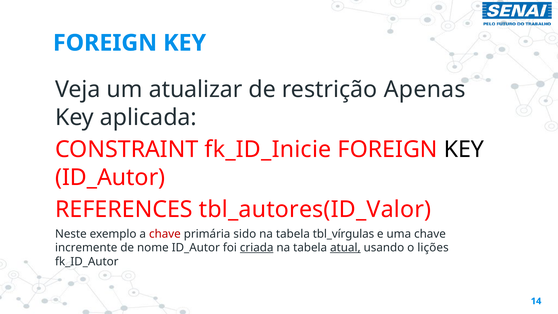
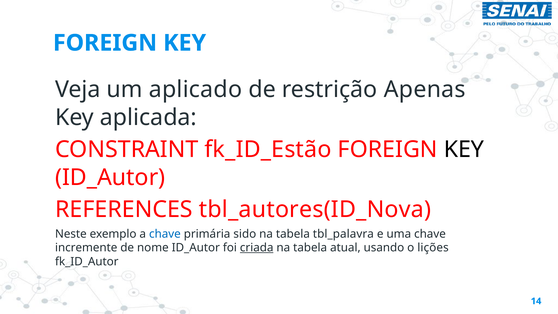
atualizar: atualizar -> aplicado (195, 90)
fk_ID_Inicie: fk_ID_Inicie -> fk_ID_Estão (268, 150)
tbl_autores(ID_Valor: tbl_autores(ID_Valor -> tbl_autores(ID_Nova (315, 210)
chave colour: red -> blue (165, 234)
tbl_vírgulas: tbl_vírgulas -> tbl_palavra (343, 234)
atual underline: present -> none (345, 248)
